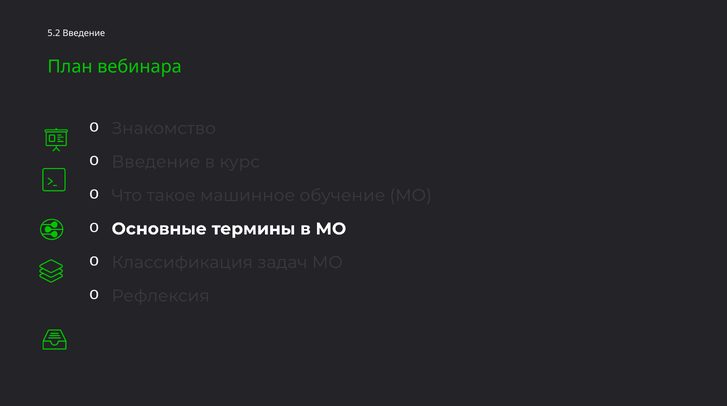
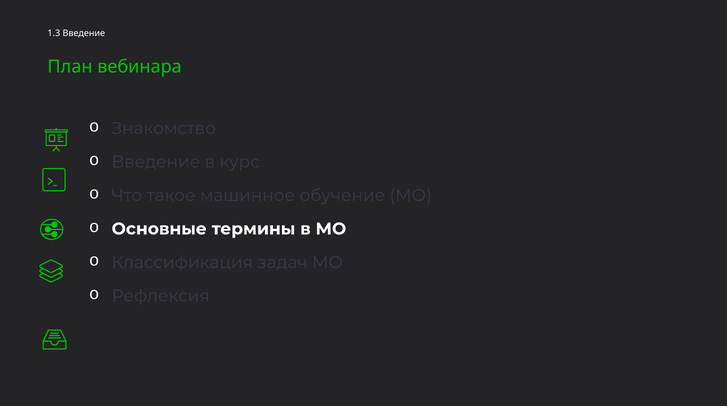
5.2: 5.2 -> 1.3 (54, 33)
